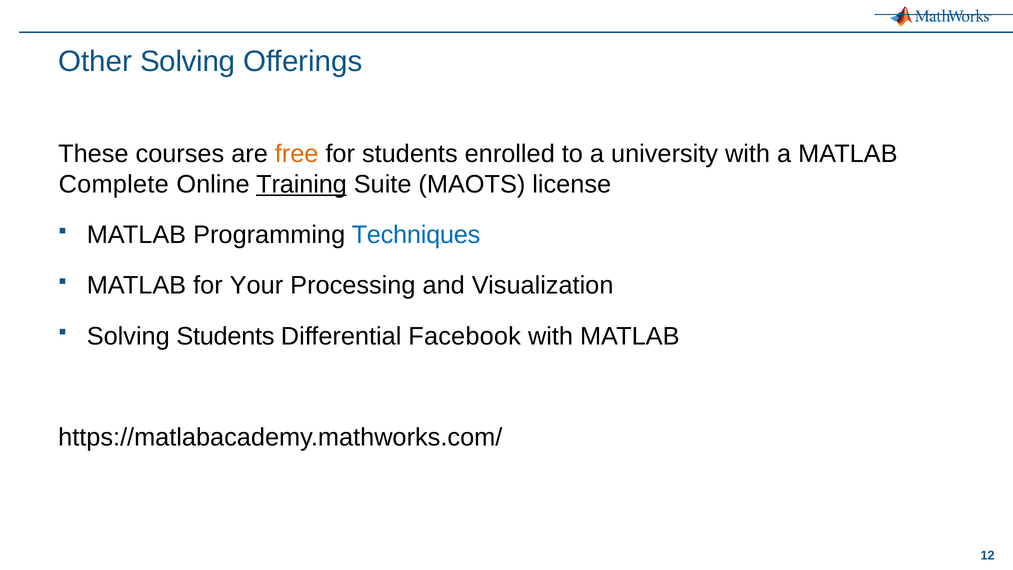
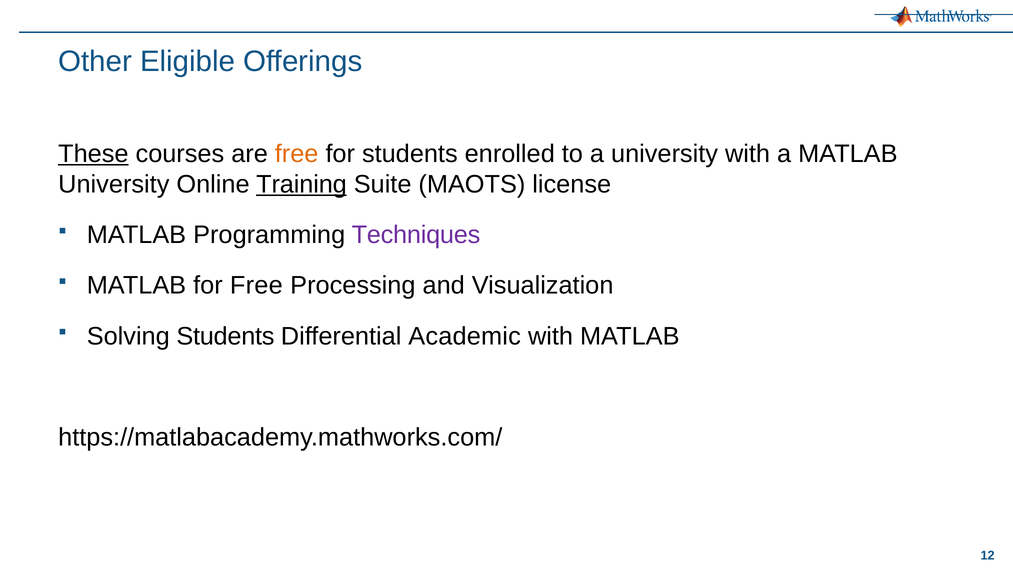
Other Solving: Solving -> Eligible (188, 62)
These underline: none -> present (93, 154)
Complete: Complete -> University (114, 184)
Techniques colour: blue -> purple (416, 235)
for Your: Your -> Free (256, 285)
Facebook: Facebook -> Academic (465, 336)
